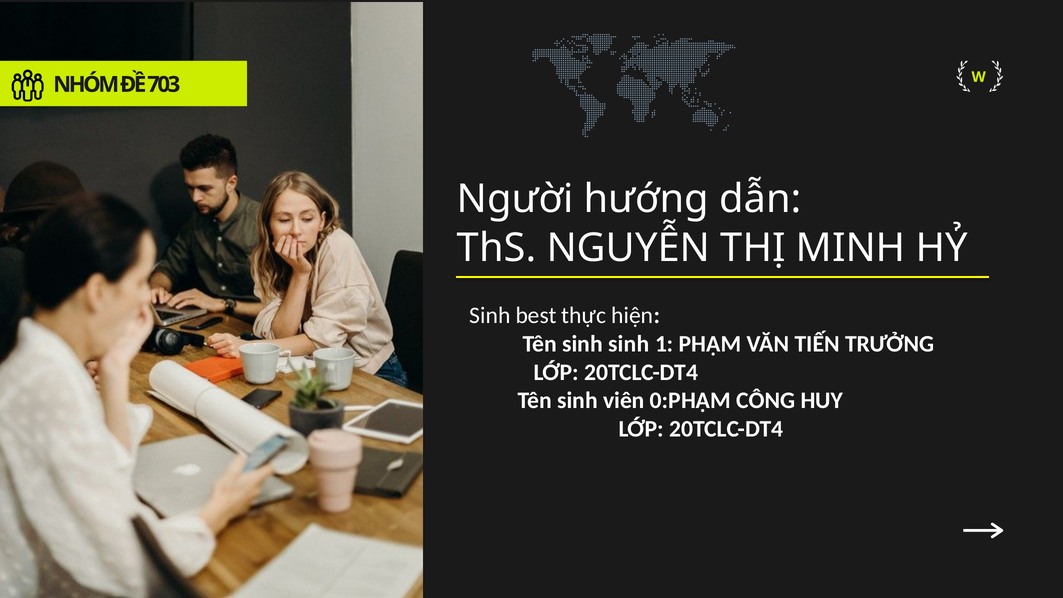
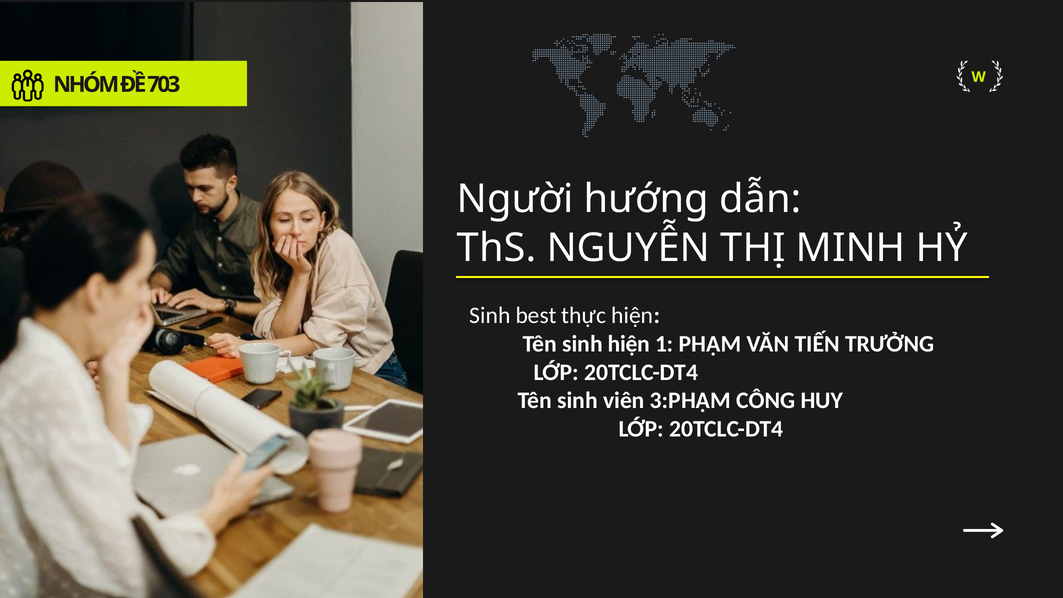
sinh sinh: sinh -> hiện (629, 344)
0:PHẠM: 0:PHẠM -> 3:PHẠM (690, 401)
